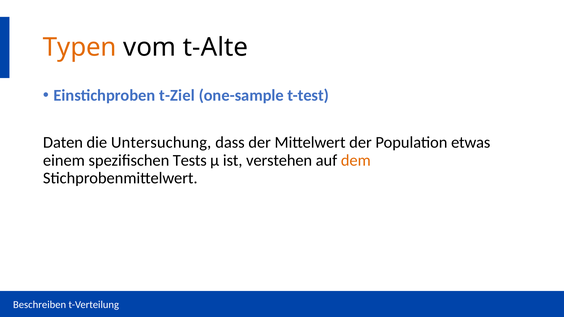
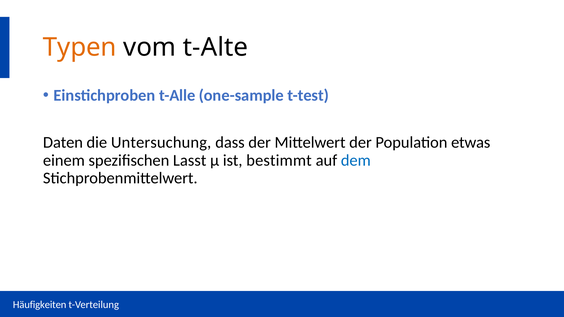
t-Ziel: t-Ziel -> t-Alle (177, 95)
Tests: Tests -> Lasst (190, 160)
verstehen: verstehen -> bestimmt (279, 160)
dem colour: orange -> blue (356, 160)
Beschreiben: Beschreiben -> Häufigkeiten (40, 305)
